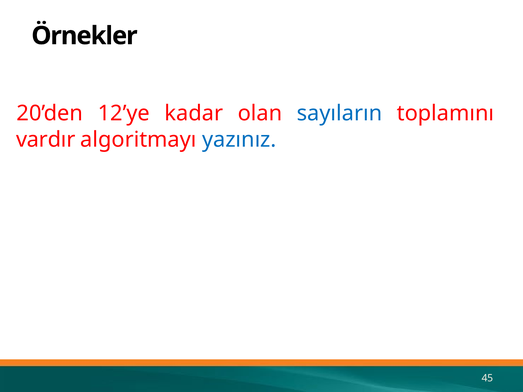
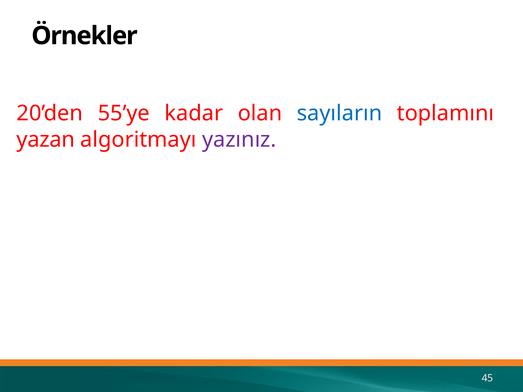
12’ye: 12’ye -> 55’ye (124, 113)
vardır: vardır -> yazan (46, 140)
yazınız colour: blue -> purple (239, 140)
